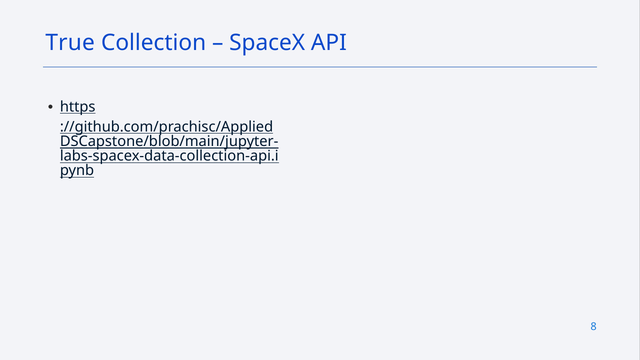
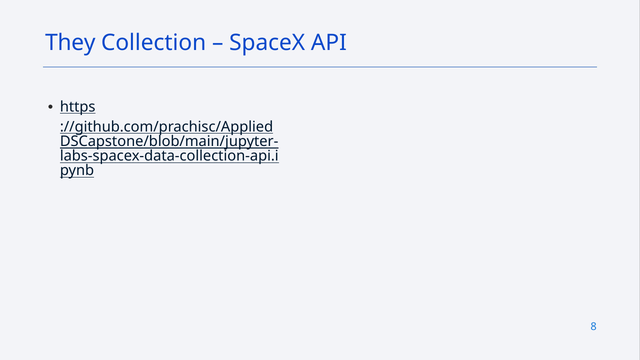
True: True -> They (70, 43)
